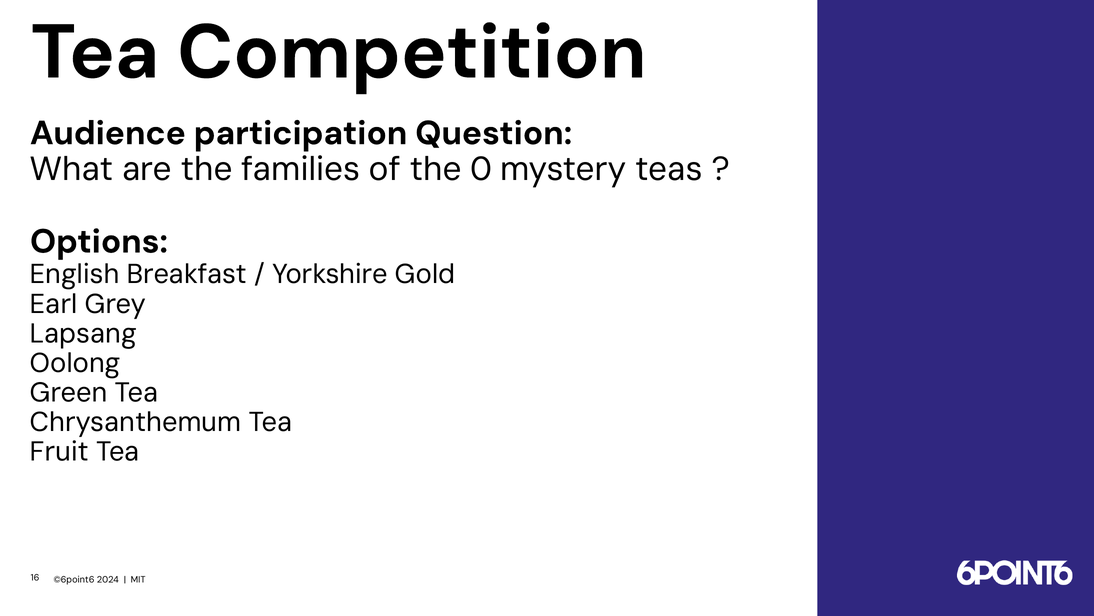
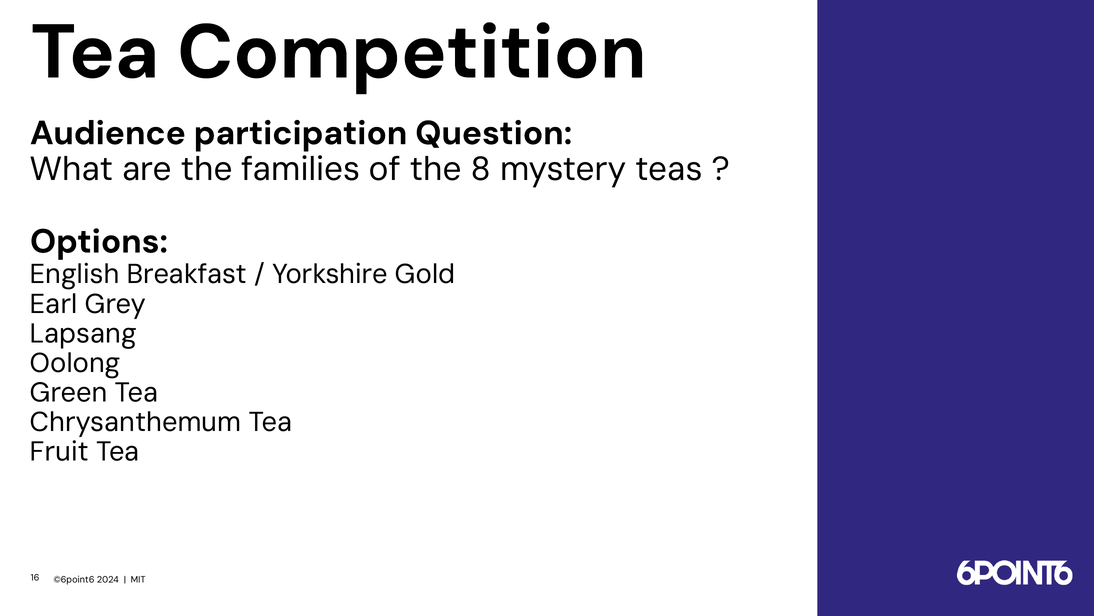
0: 0 -> 8 (481, 169)
